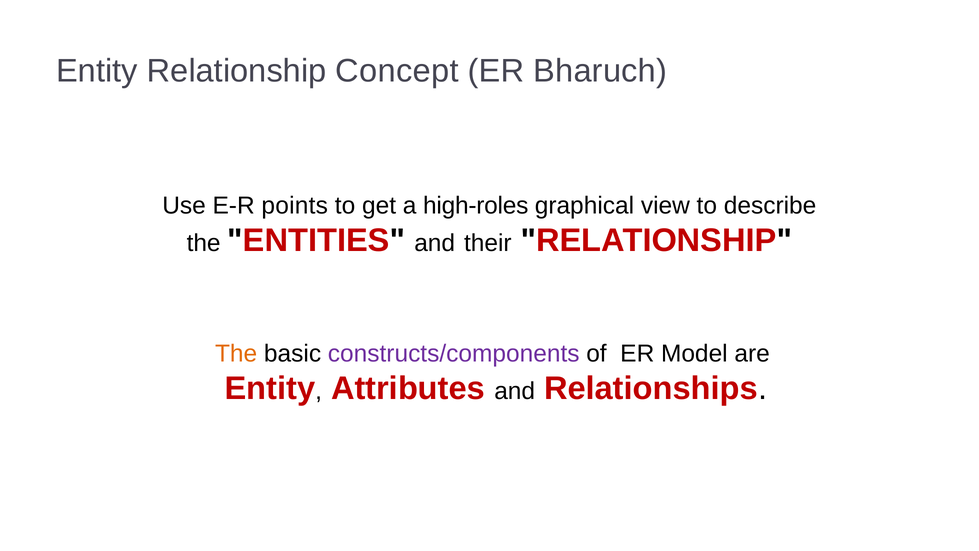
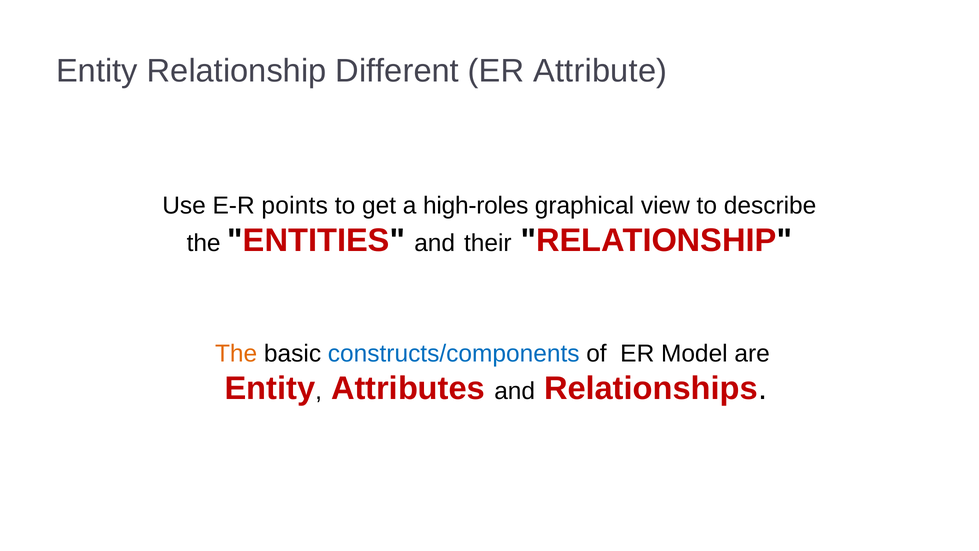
Concept: Concept -> Different (397, 71)
Bharuch: Bharuch -> Attribute (600, 71)
constructs/components colour: purple -> blue (454, 354)
